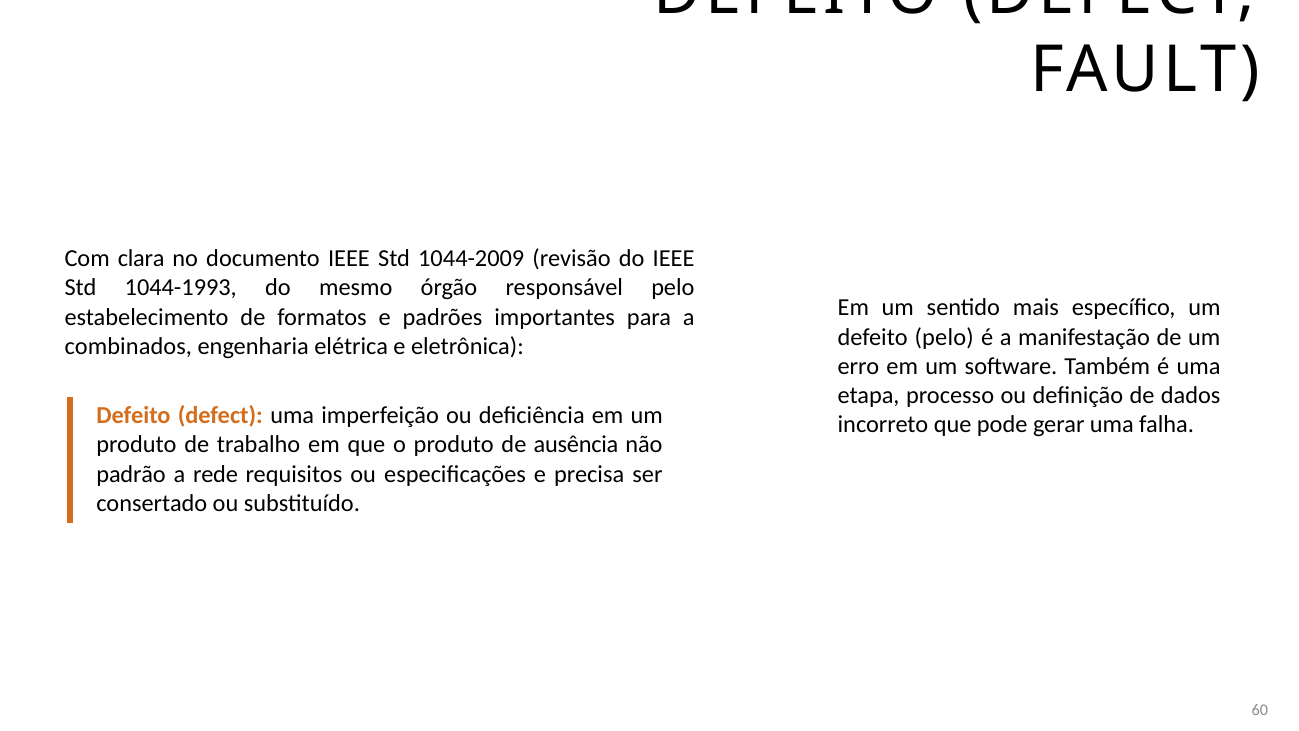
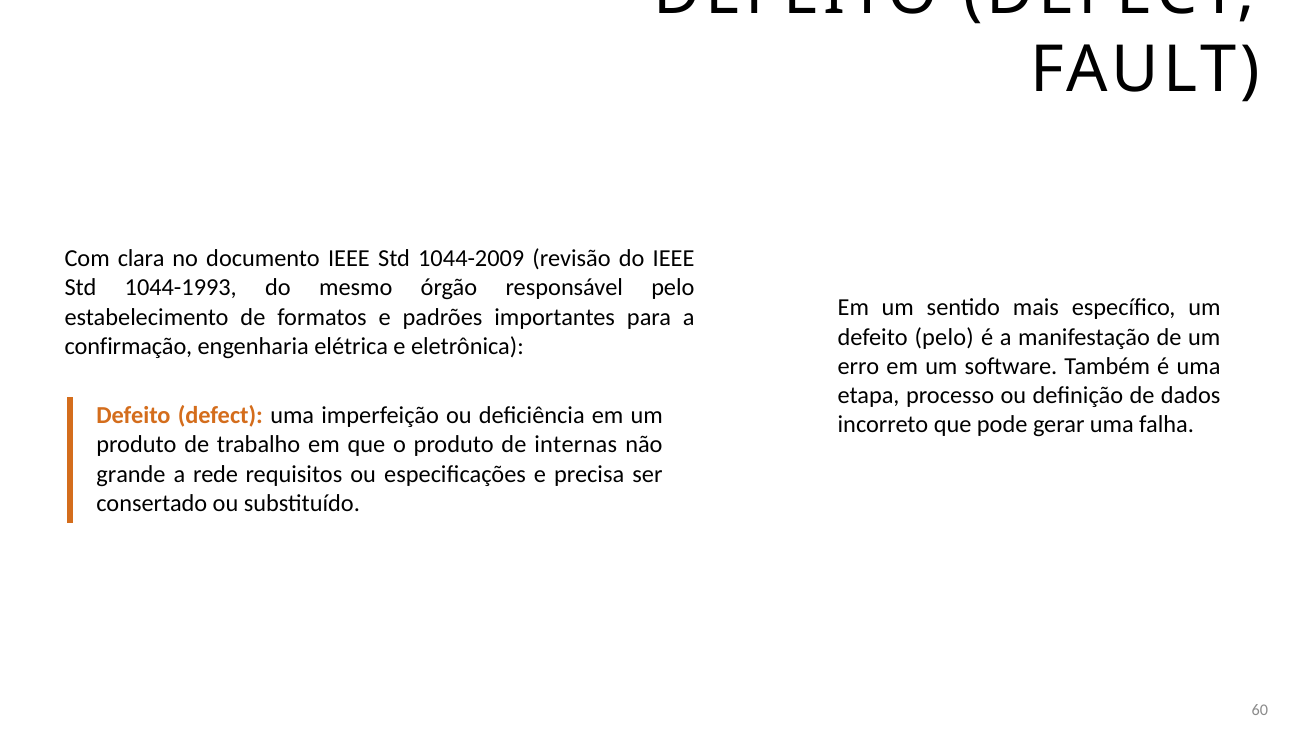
combinados: combinados -> confirmação (128, 346)
ausência: ausência -> internas (576, 445)
padrão: padrão -> grande (131, 474)
